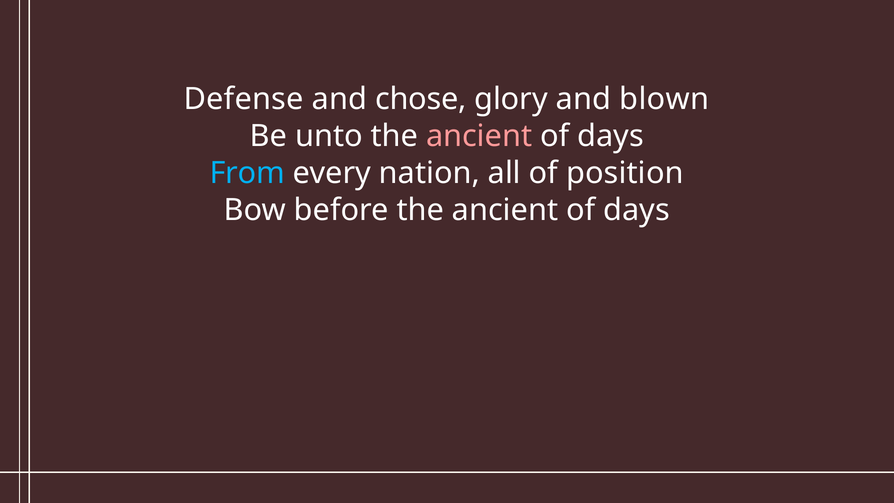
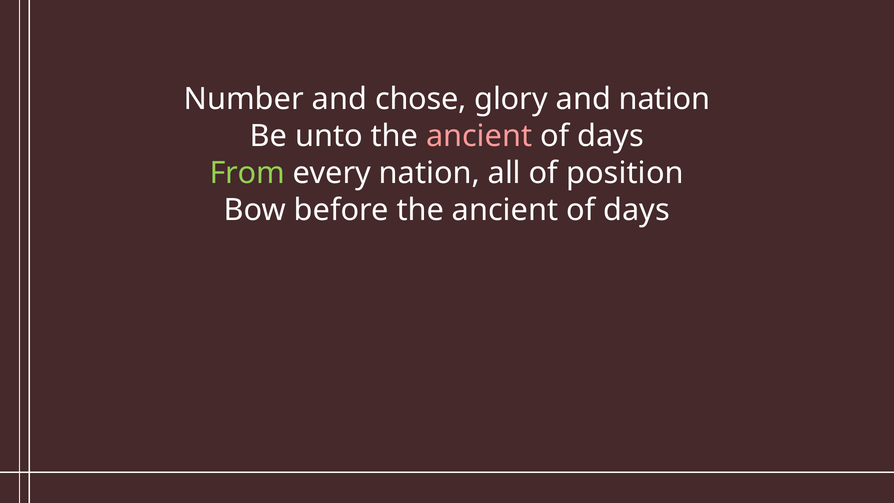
Defense: Defense -> Number (244, 99)
and blown: blown -> nation (665, 99)
From colour: light blue -> light green (247, 173)
